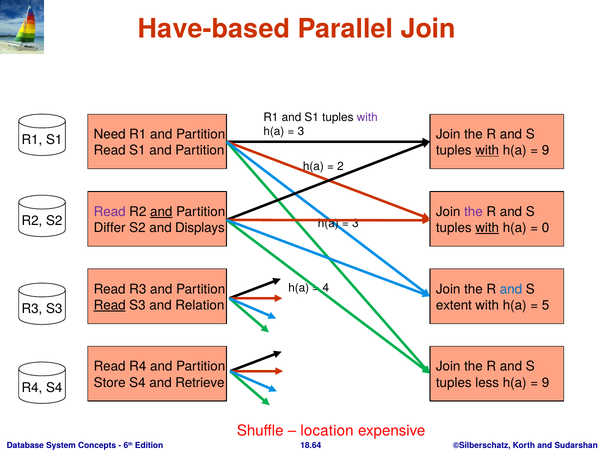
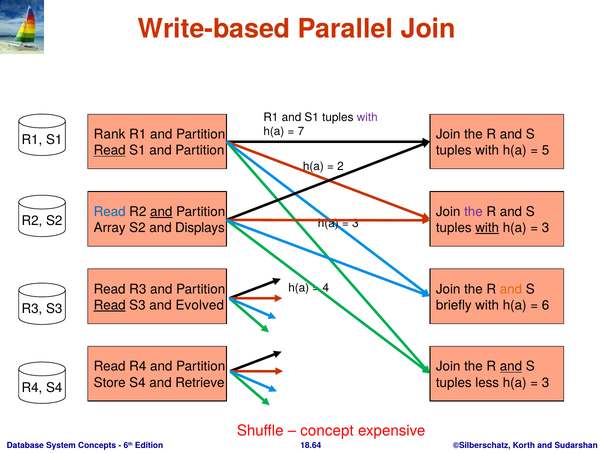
Have-based: Have-based -> Write-based (214, 29)
3: 3 -> 7 (301, 132)
Need: Need -> Rank (110, 134)
Read underline: none -> present (110, 151)
with underline: present -> none (487, 151)
9: 9 -> 5 (546, 151)
Read colour: purple -> blue (110, 212)
Differ: Differ -> Array (110, 228)
0: 0 -> 3 (546, 228)
and colour: blue -> orange (511, 289)
Relation: Relation -> Evolved (200, 305)
extent: extent -> briefly (454, 305)
5: 5 -> 6 (546, 305)
and underline: none -> present (511, 366)
9: 9 -> 3 (546, 383)
location: location -> concept (327, 431)
